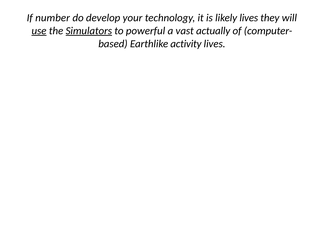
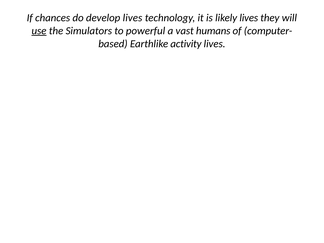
number: number -> chances (53, 18)
develop your: your -> lives (133, 18)
Simulators underline: present -> none (89, 31)
actually: actually -> humans (213, 31)
